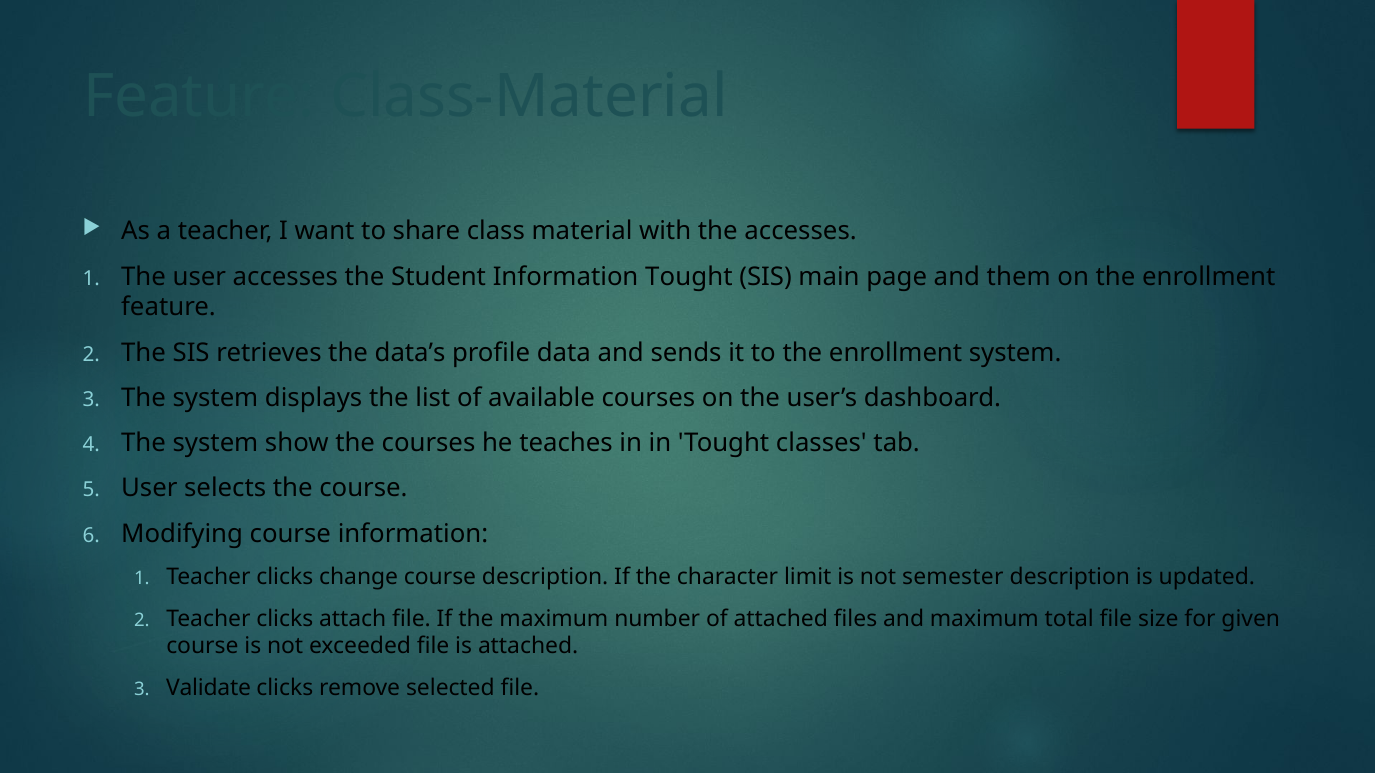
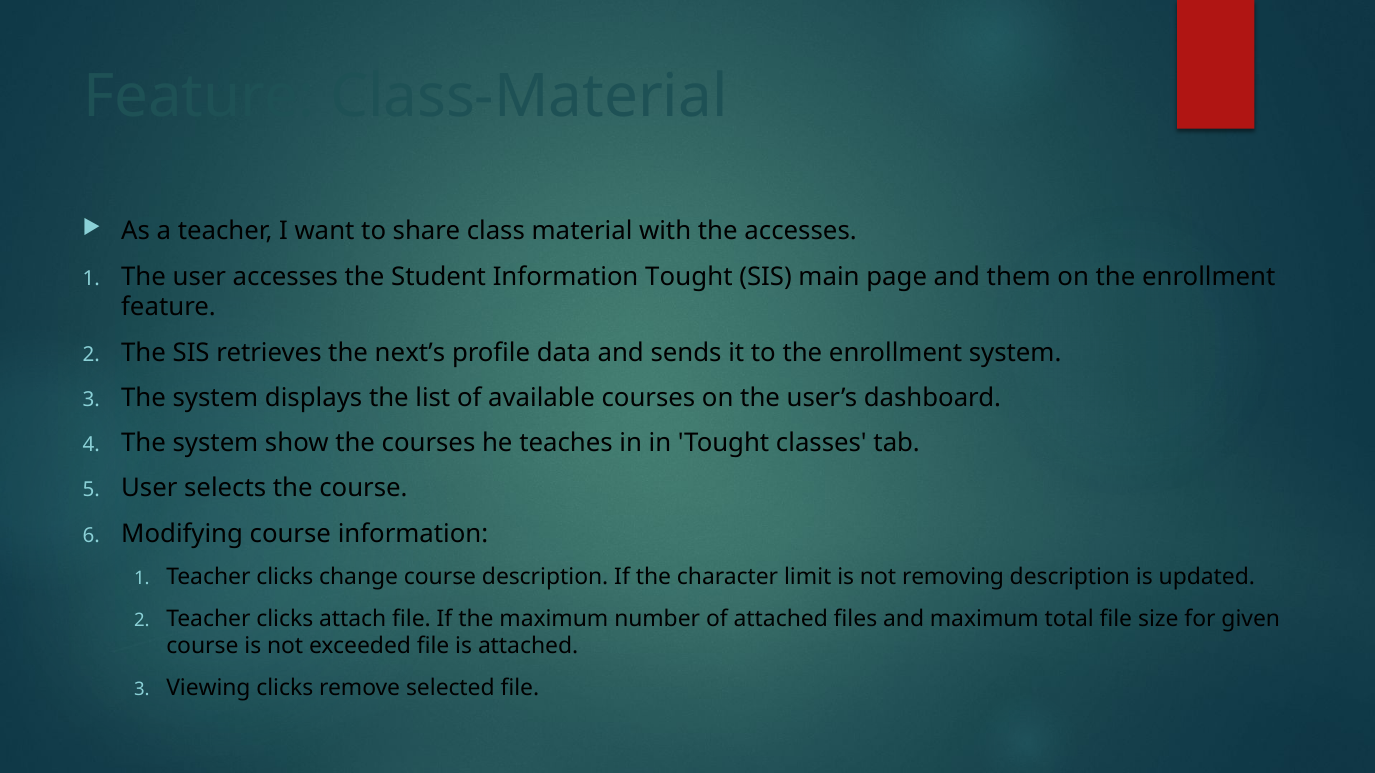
data’s: data’s -> next’s (410, 353)
semester: semester -> removing (953, 577)
Validate: Validate -> Viewing (208, 688)
